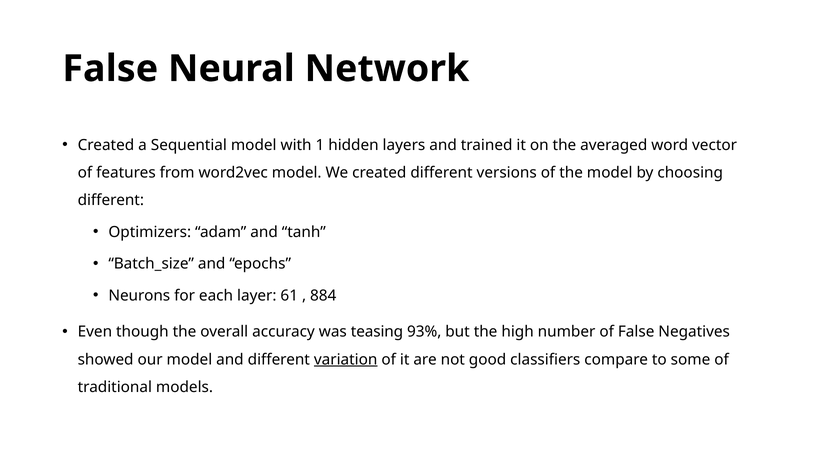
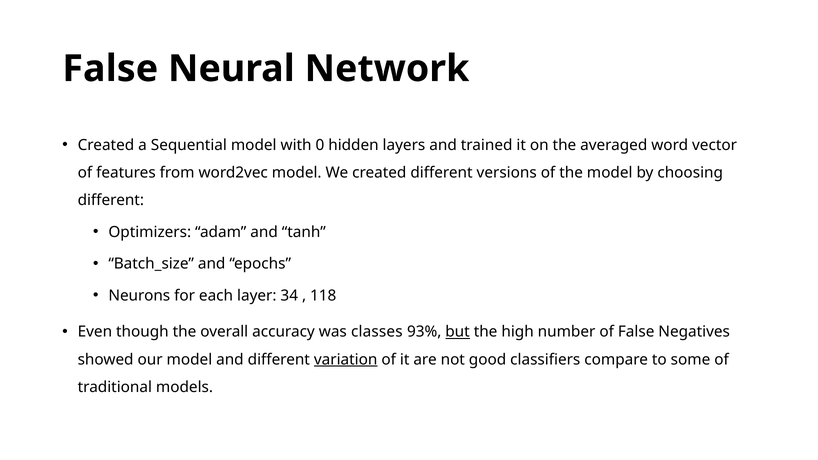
1: 1 -> 0 (320, 145)
61: 61 -> 34 (289, 296)
884: 884 -> 118 (323, 296)
teasing: teasing -> classes (377, 332)
but underline: none -> present (458, 332)
